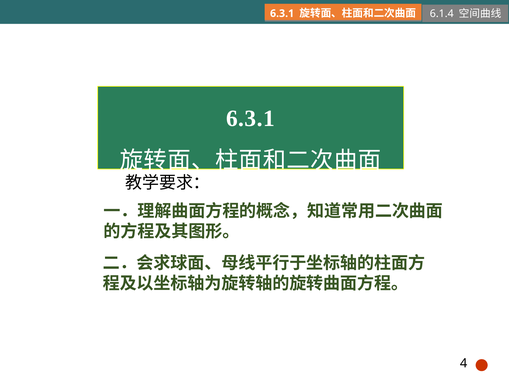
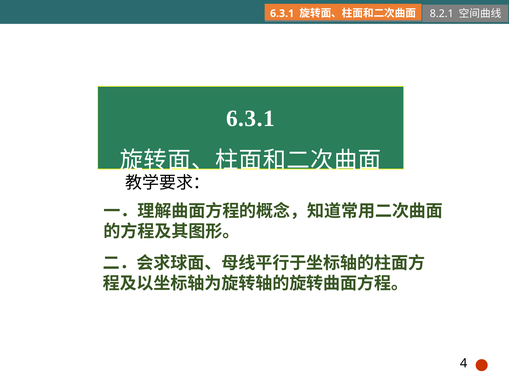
6.1.4: 6.1.4 -> 8.2.1 (442, 14)
